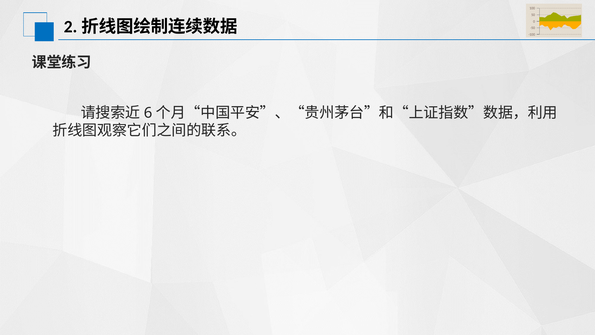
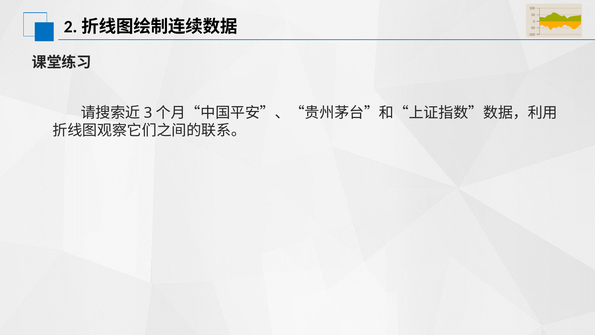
6: 6 -> 3 (148, 113)
